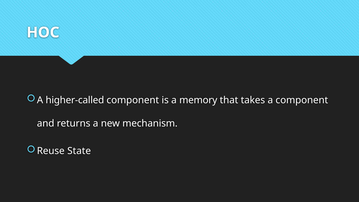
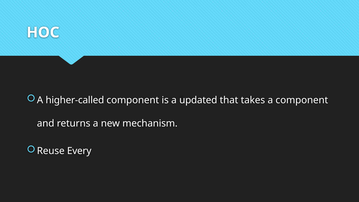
memory: memory -> updated (198, 100)
State: State -> Every (79, 151)
